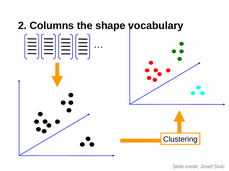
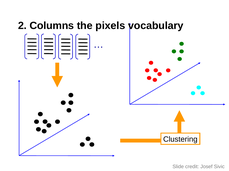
shape: shape -> pixels (110, 26)
